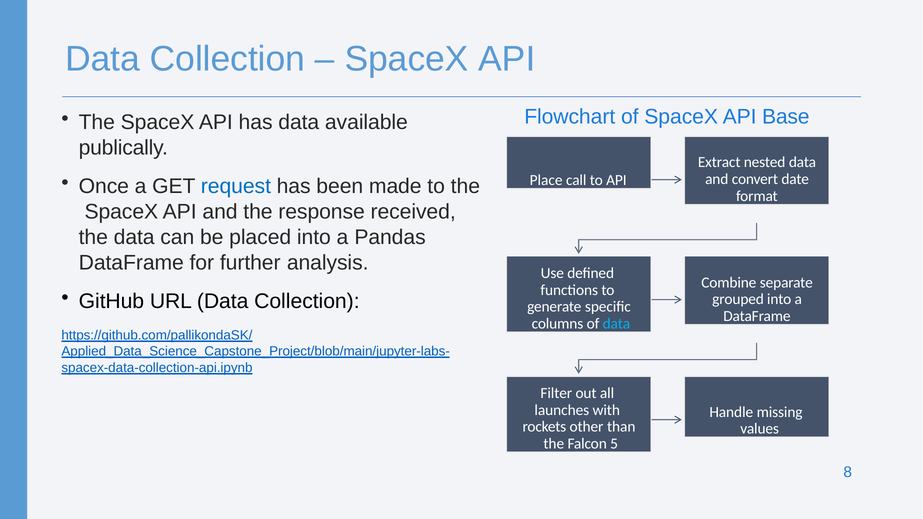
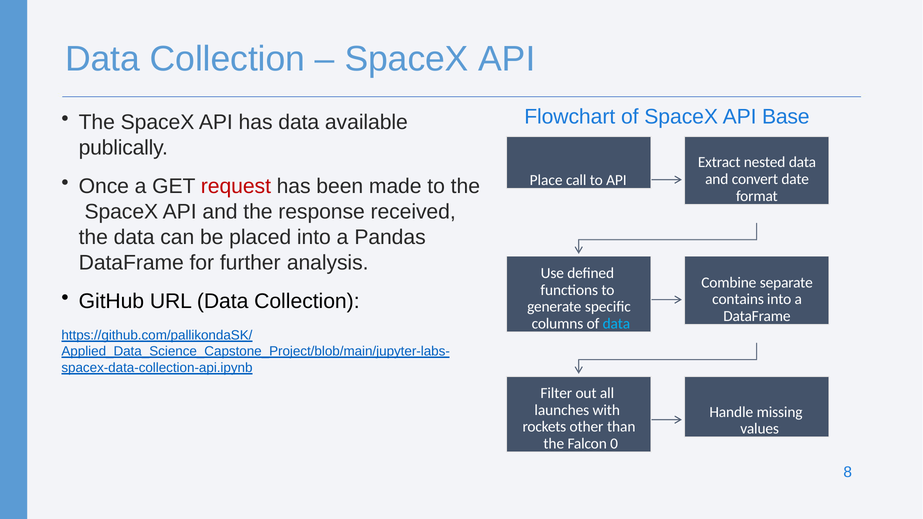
request colour: blue -> red (236, 186)
grouped: grouped -> contains (738, 299)
5: 5 -> 0 (614, 444)
